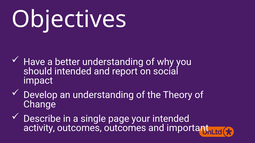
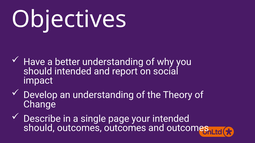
activity: activity -> should (39, 128)
and important: important -> outcomes (188, 128)
